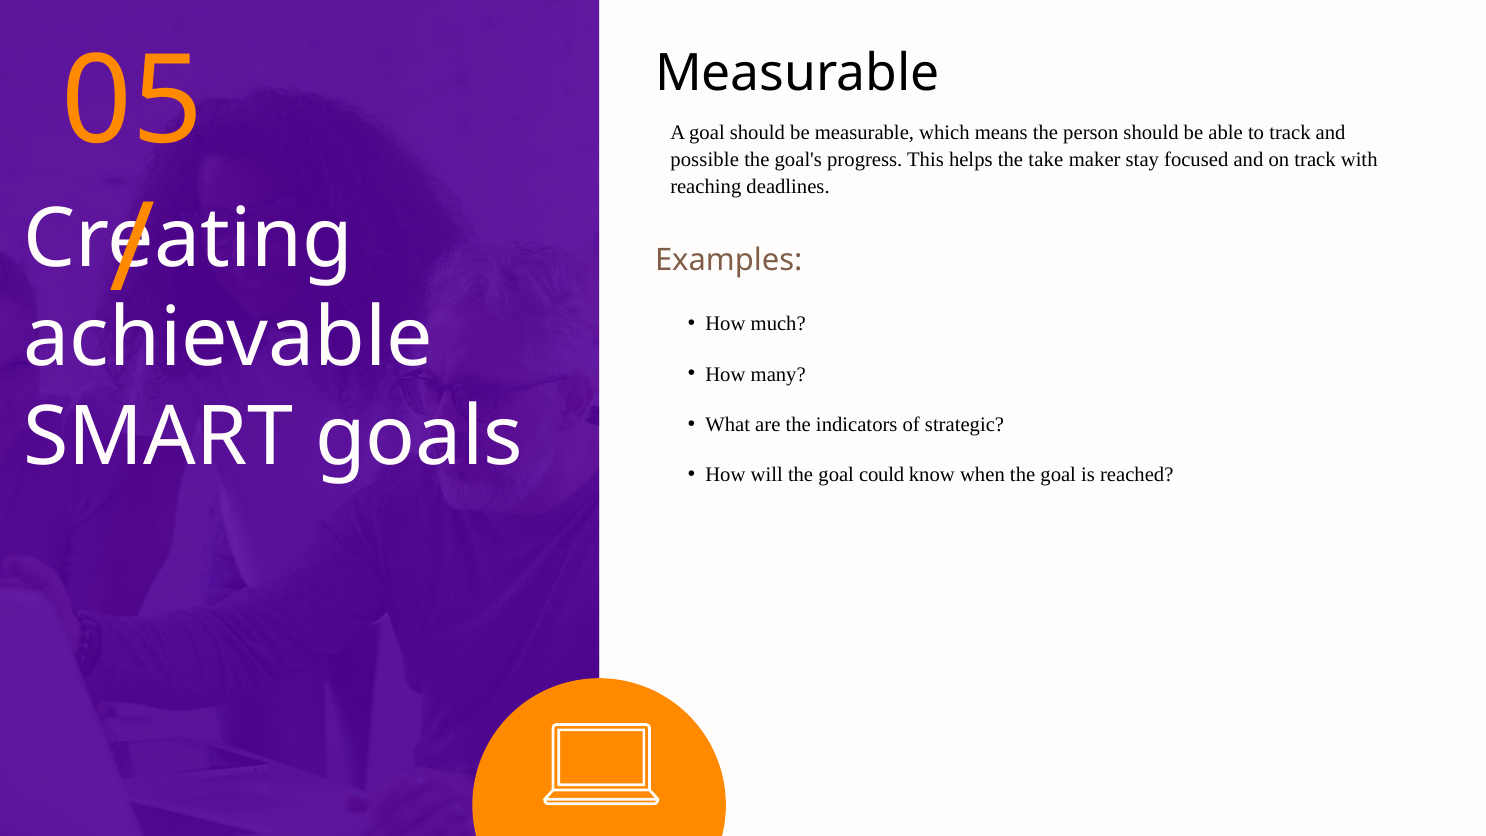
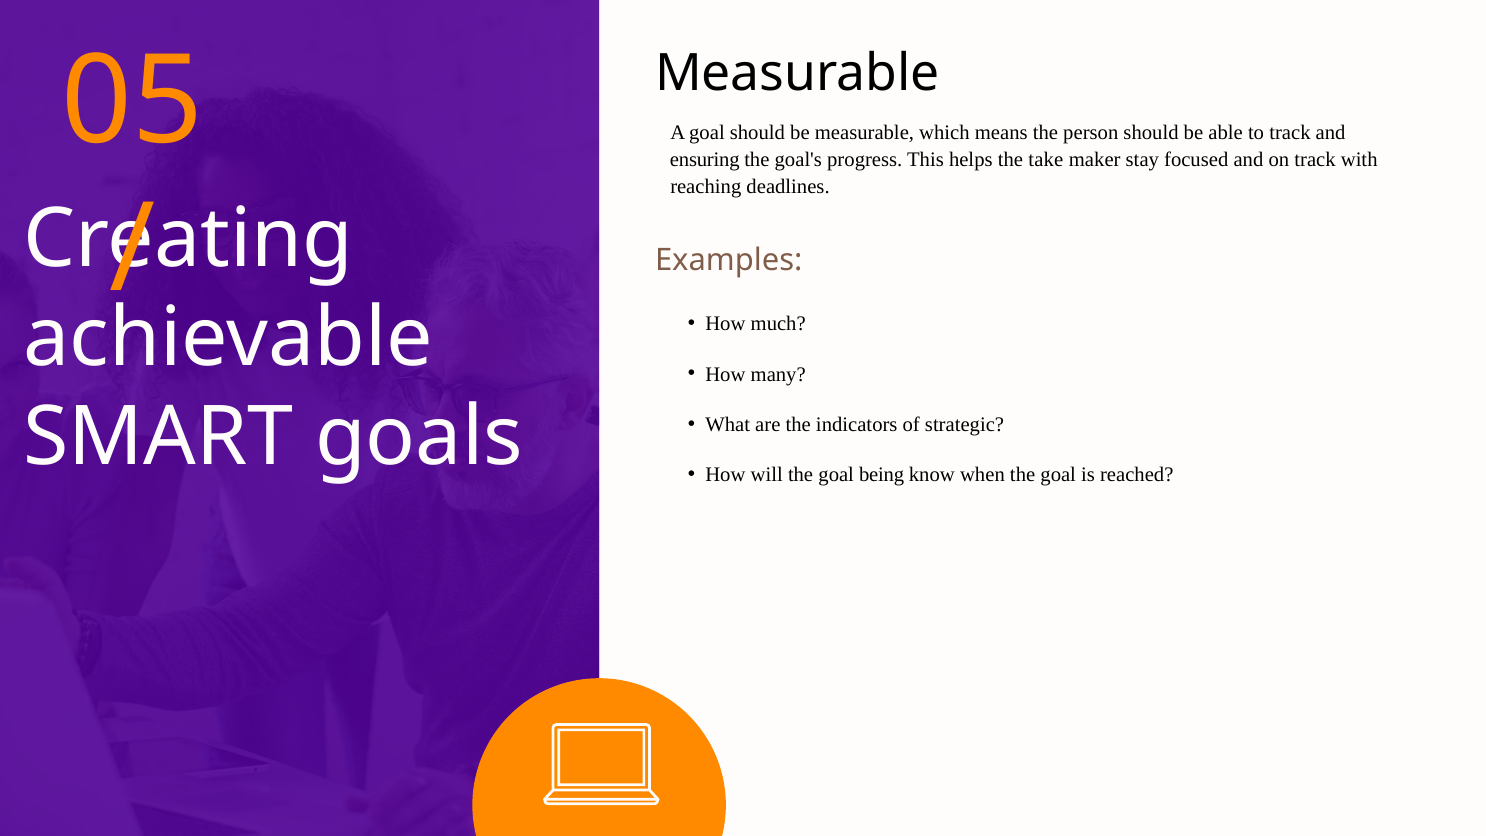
possible: possible -> ensuring (705, 160)
could: could -> being (882, 475)
